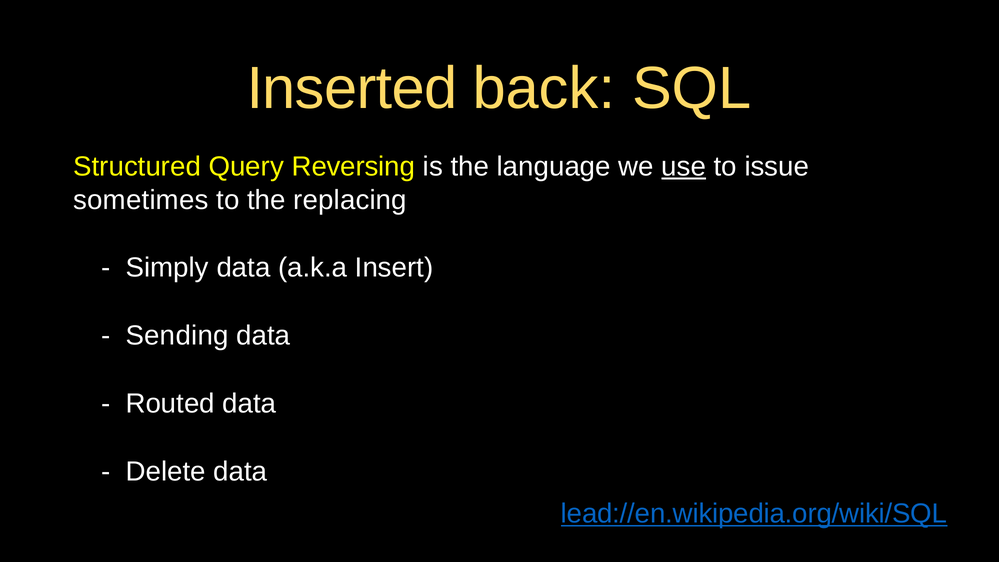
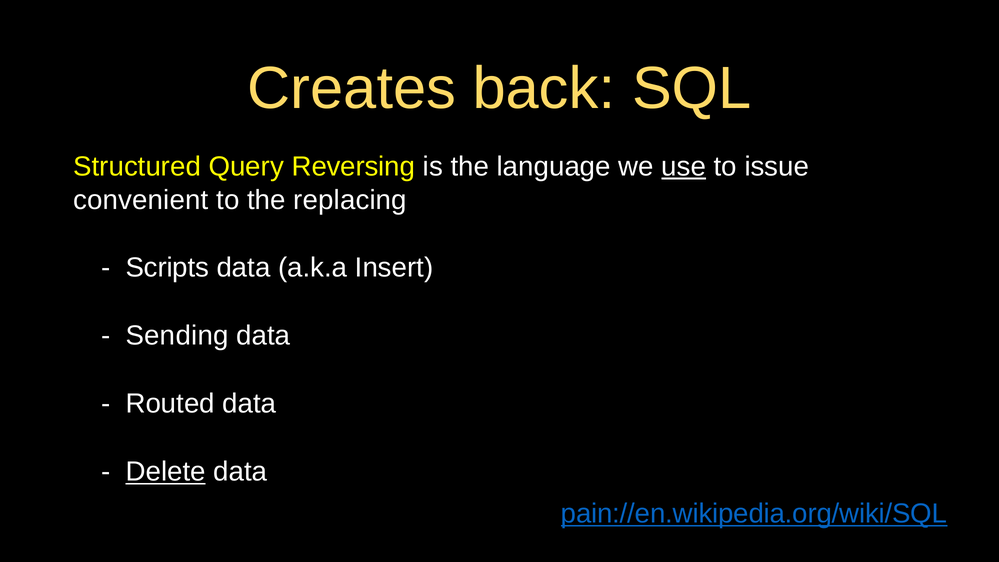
Inserted: Inserted -> Creates (352, 88)
sometimes: sometimes -> convenient (141, 200)
Simply: Simply -> Scripts (167, 268)
Delete underline: none -> present (166, 472)
lead://en.wikipedia.org/wiki/SQL: lead://en.wikipedia.org/wiki/SQL -> pain://en.wikipedia.org/wiki/SQL (754, 513)
